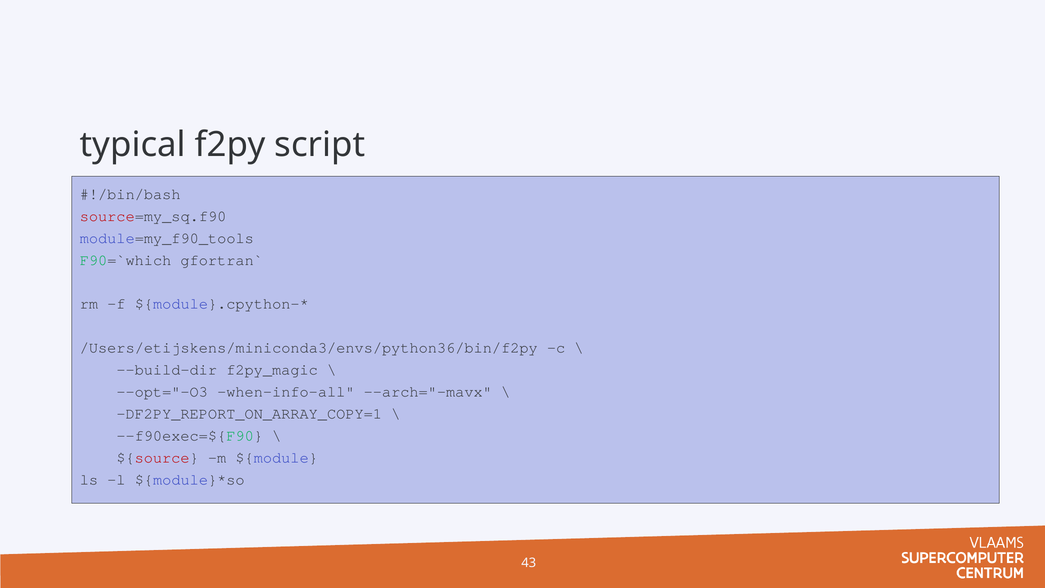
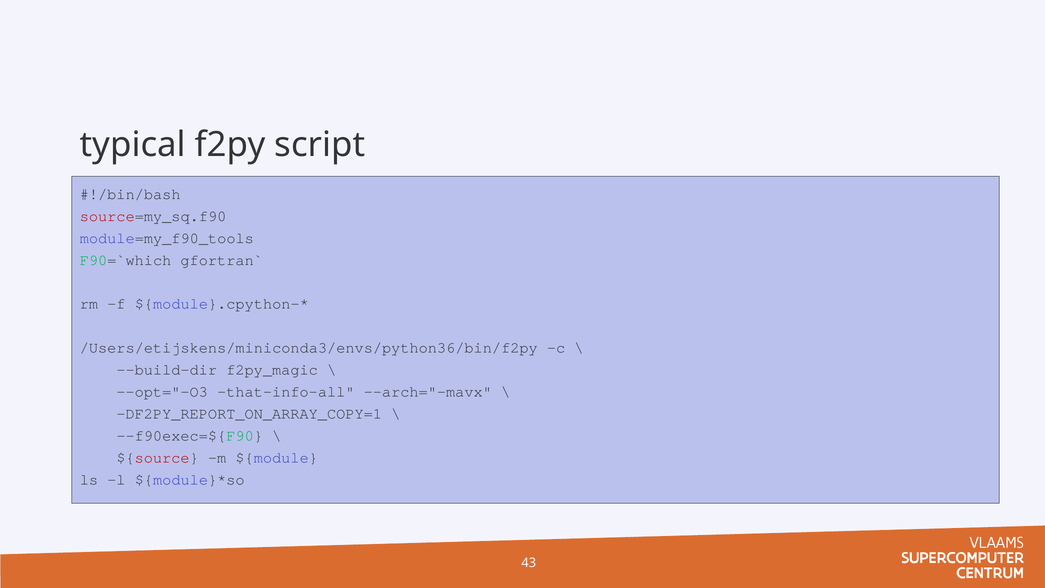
when-info-all: when-info-all -> that-info-all (286, 392)
